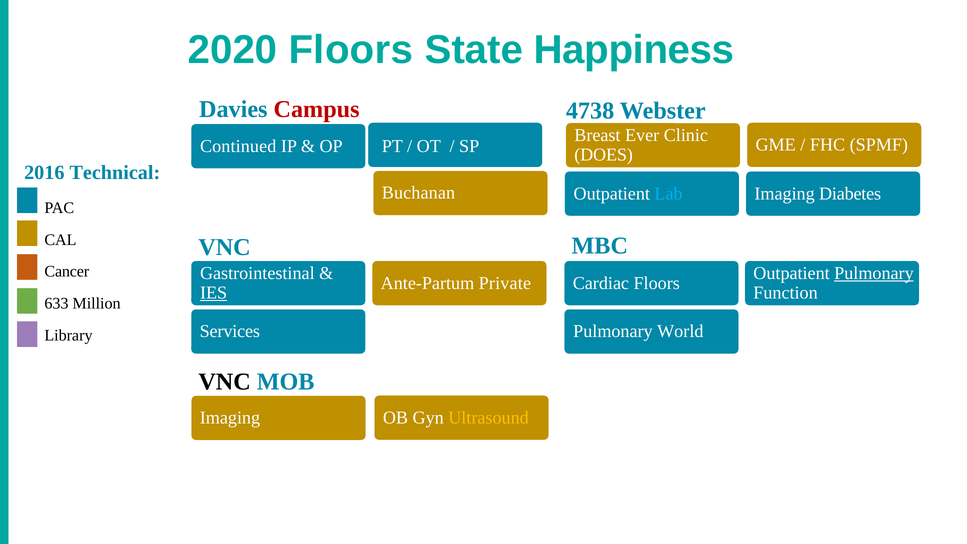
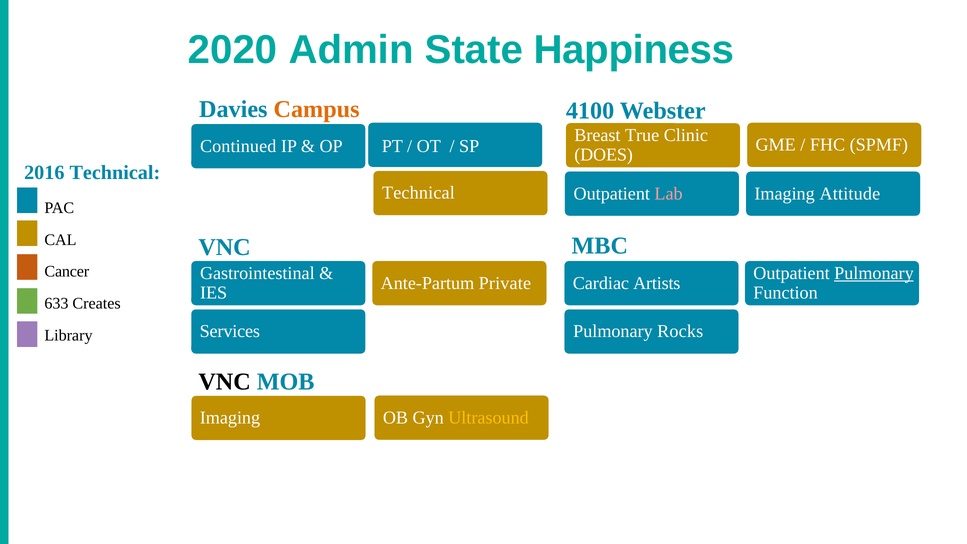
2020 Floors: Floors -> Admin (351, 50)
Campus colour: red -> orange (317, 109)
4738: 4738 -> 4100 (590, 111)
Ever: Ever -> True (642, 135)
Buchanan: Buchanan -> Technical (418, 193)
Lab colour: light blue -> pink (669, 194)
Diabetes: Diabetes -> Attitude (850, 194)
Cardiac Floors: Floors -> Artists (657, 283)
IES underline: present -> none (214, 293)
Million: Million -> Creates (97, 304)
World: World -> Rocks (680, 331)
